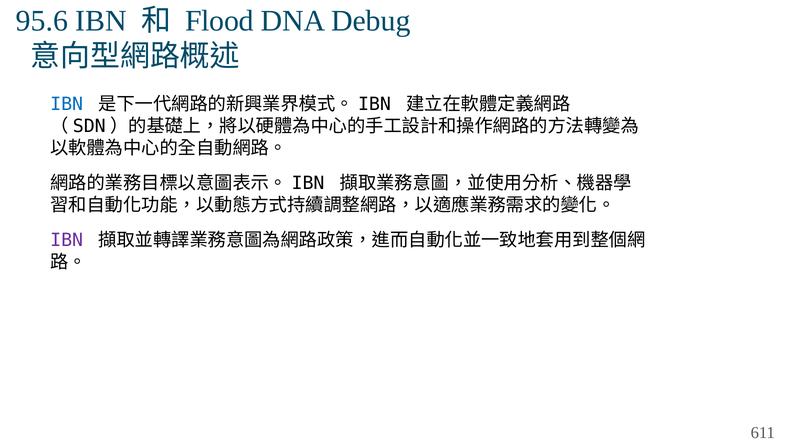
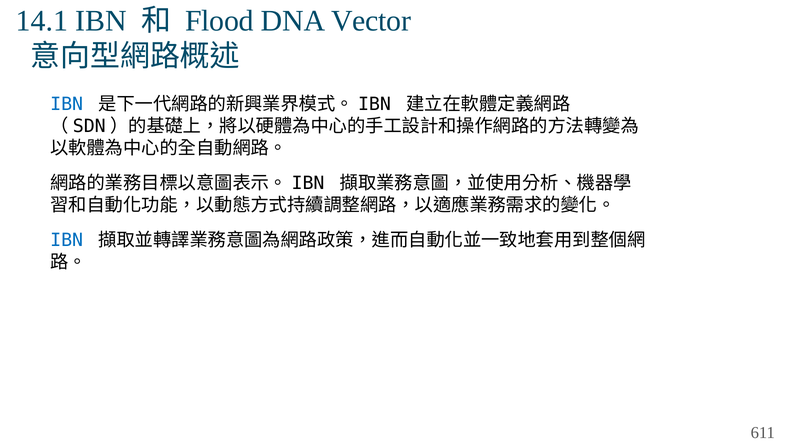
95.6: 95.6 -> 14.1 (42, 21)
Debug: Debug -> Vector (371, 21)
IBN colour: purple -> blue (67, 240)
